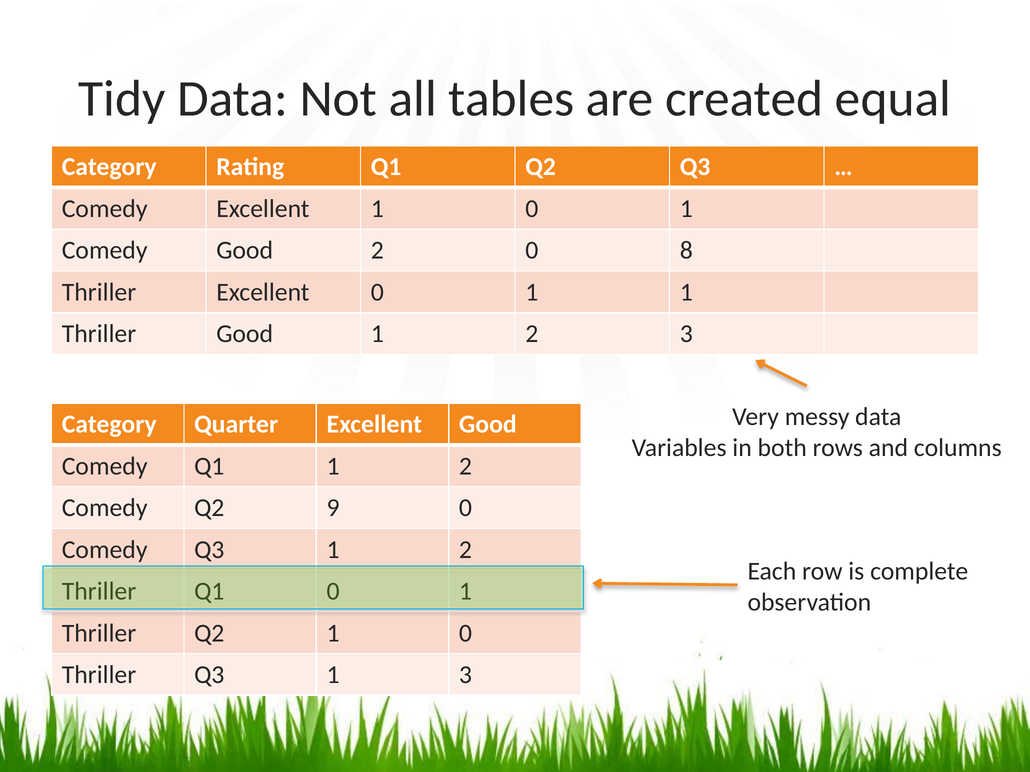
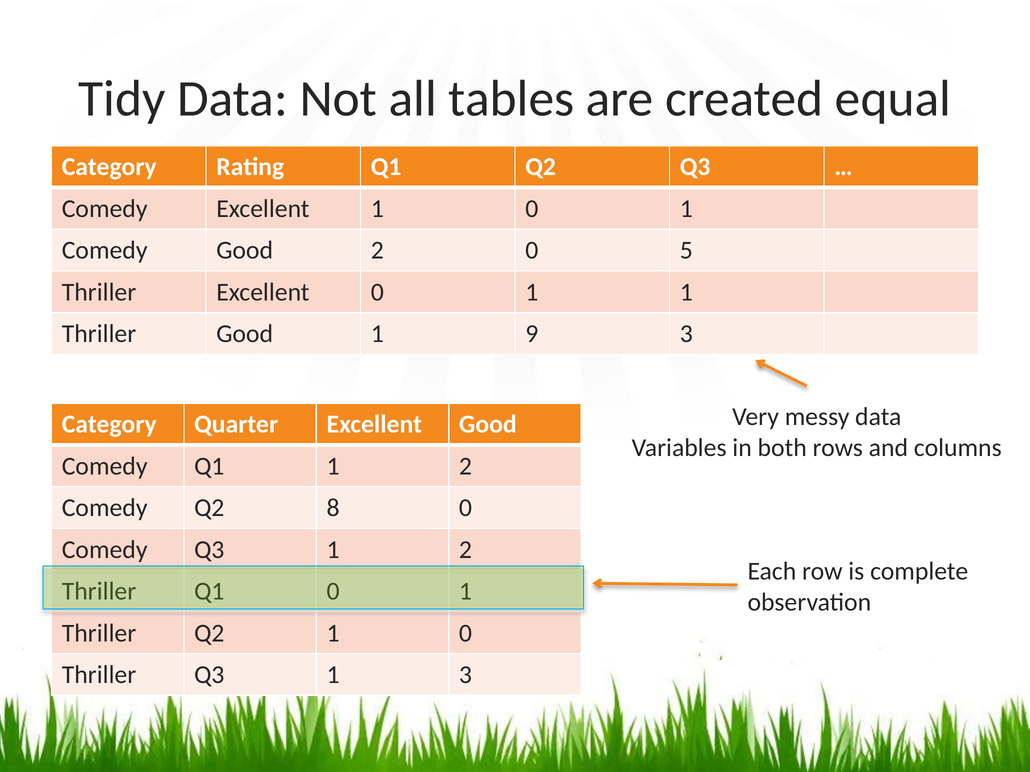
8: 8 -> 5 (686, 251)
Good 1 2: 2 -> 9 (532, 334)
9: 9 -> 8 (333, 508)
